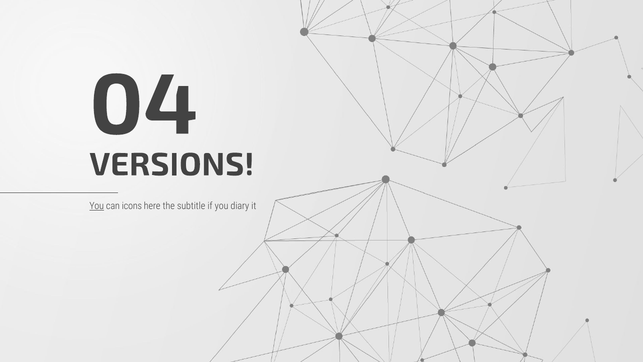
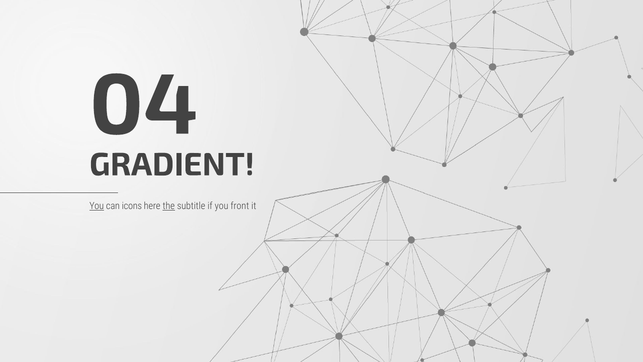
VERSIONS: VERSIONS -> GRADIENT (172, 165)
the underline: none -> present (169, 206)
diary: diary -> front (240, 206)
